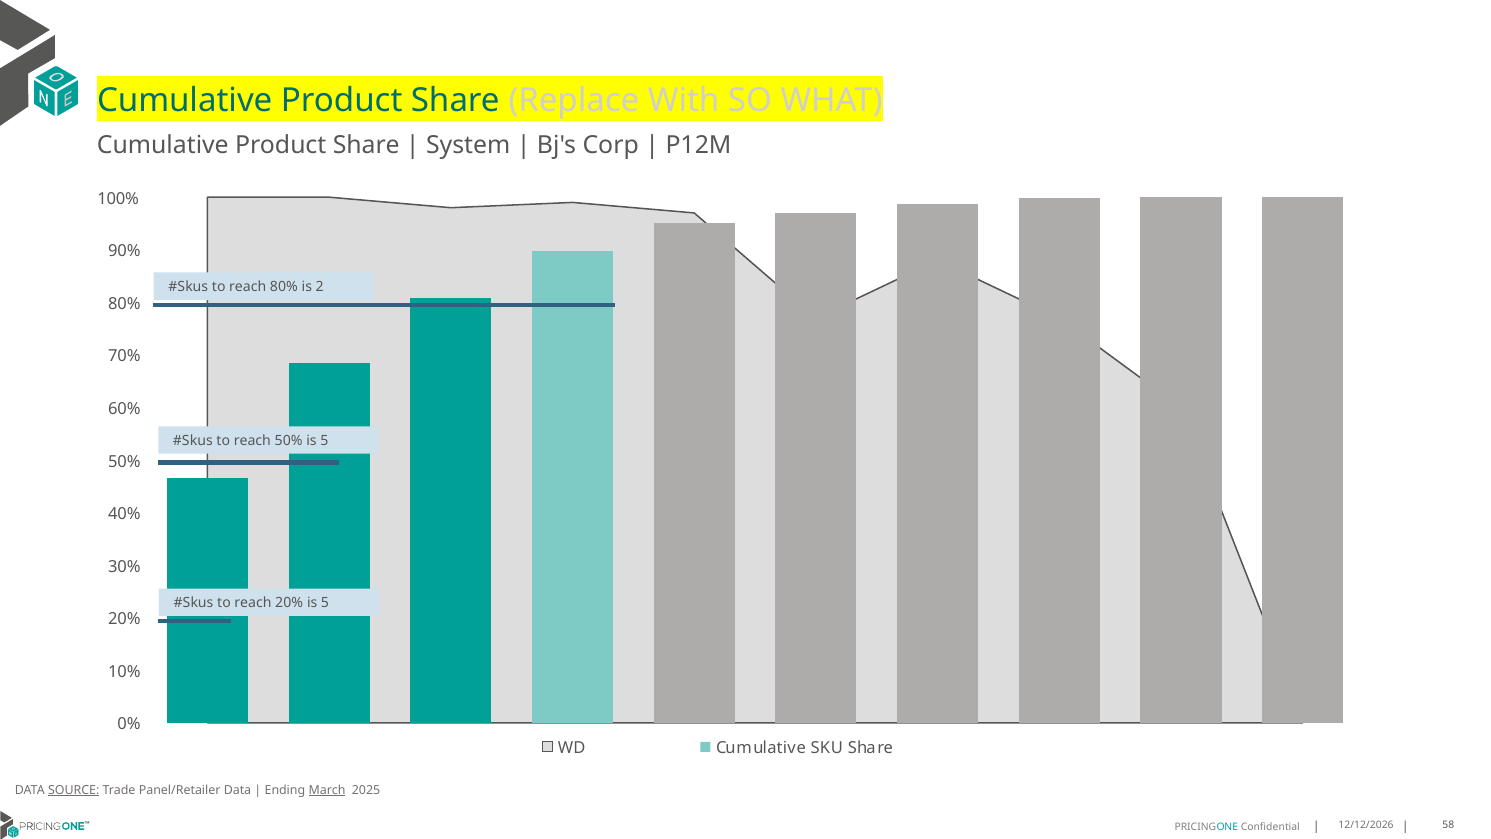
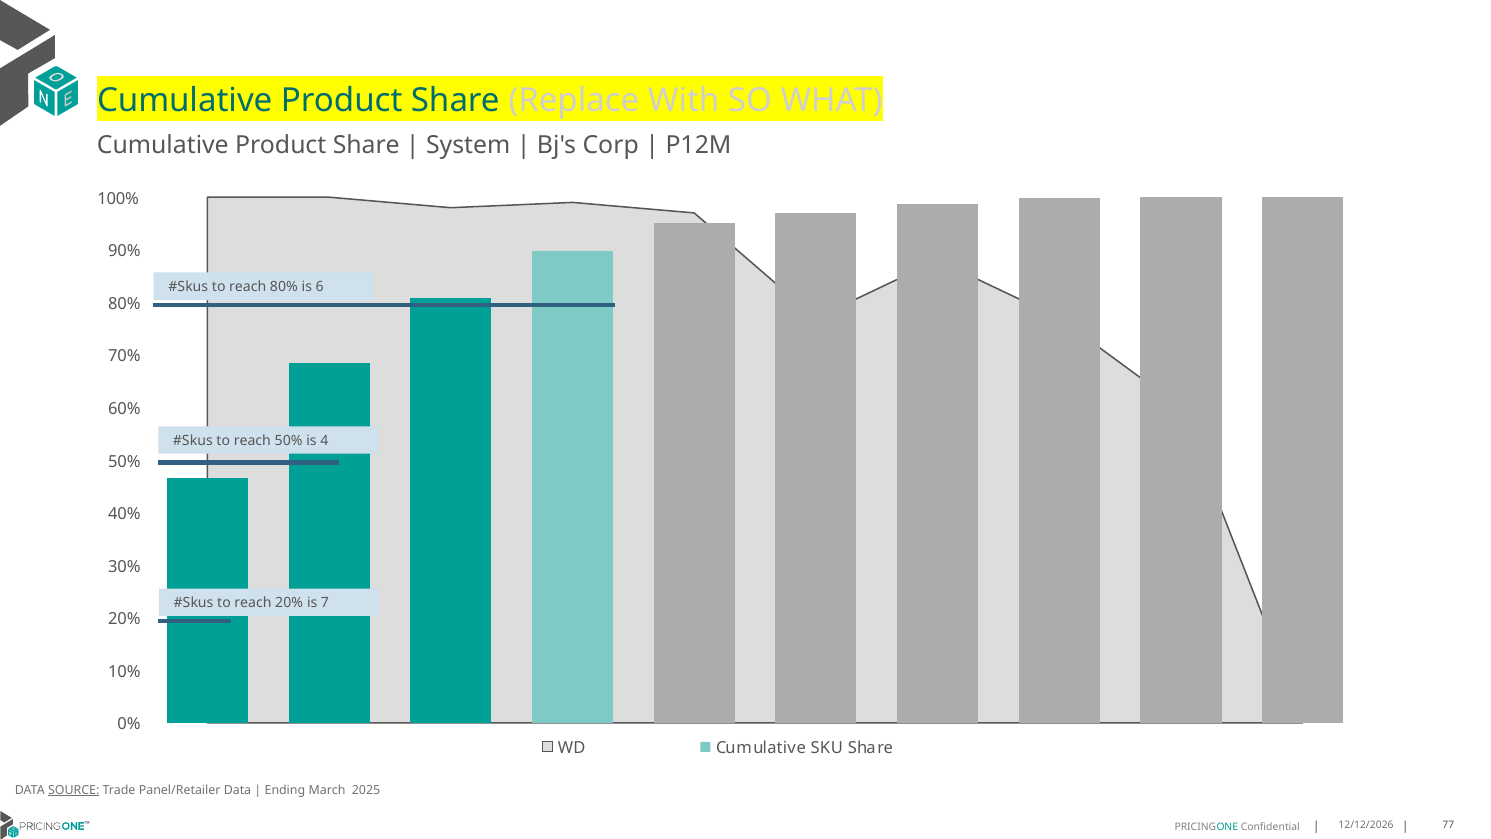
2: 2 -> 6 (320, 287)
50% is 5: 5 -> 4 (324, 441)
20% is 5: 5 -> 7 (325, 603)
March underline: present -> none (327, 790)
58: 58 -> 77 (1448, 825)
